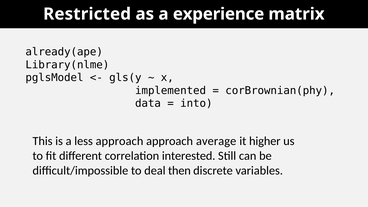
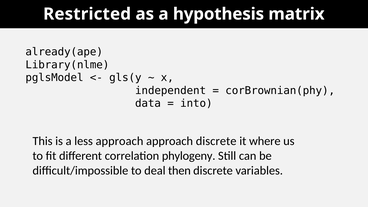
experience: experience -> hypothesis (219, 14)
implemented: implemented -> independent (171, 90)
approach average: average -> discrete (216, 141)
higher: higher -> where (265, 141)
interested: interested -> phylogeny (189, 156)
